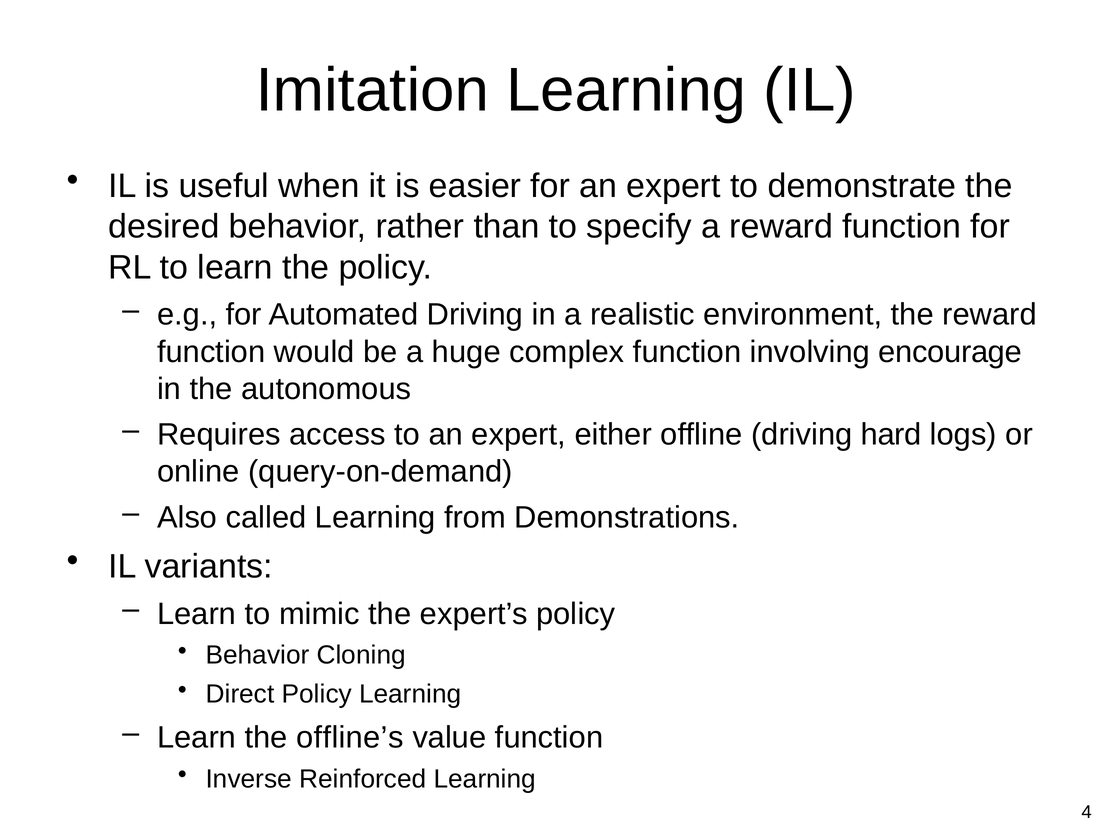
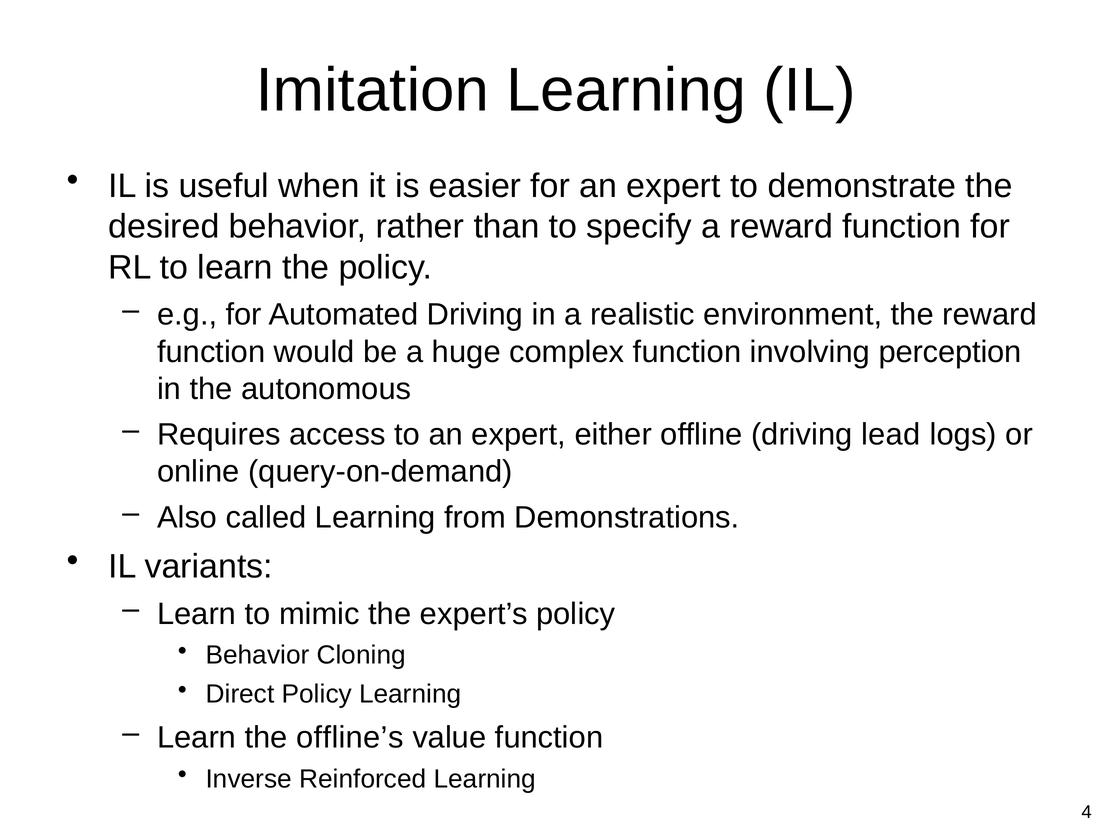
encourage: encourage -> perception (950, 352)
hard: hard -> lead (891, 435)
